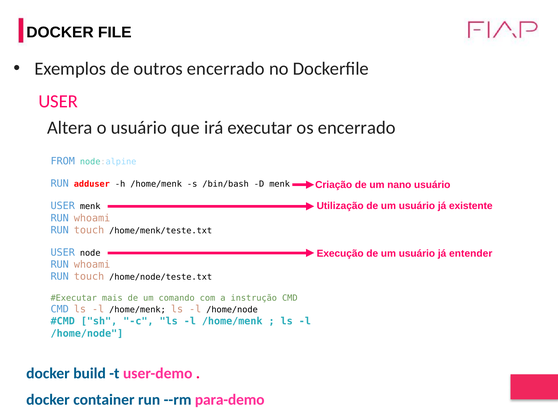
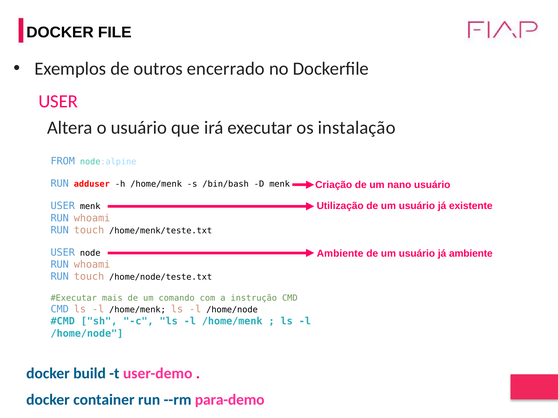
os encerrado: encerrado -> instalação (357, 128)
Execução: Execução -> Ambiente (340, 254)
já entender: entender -> ambiente (471, 254)
